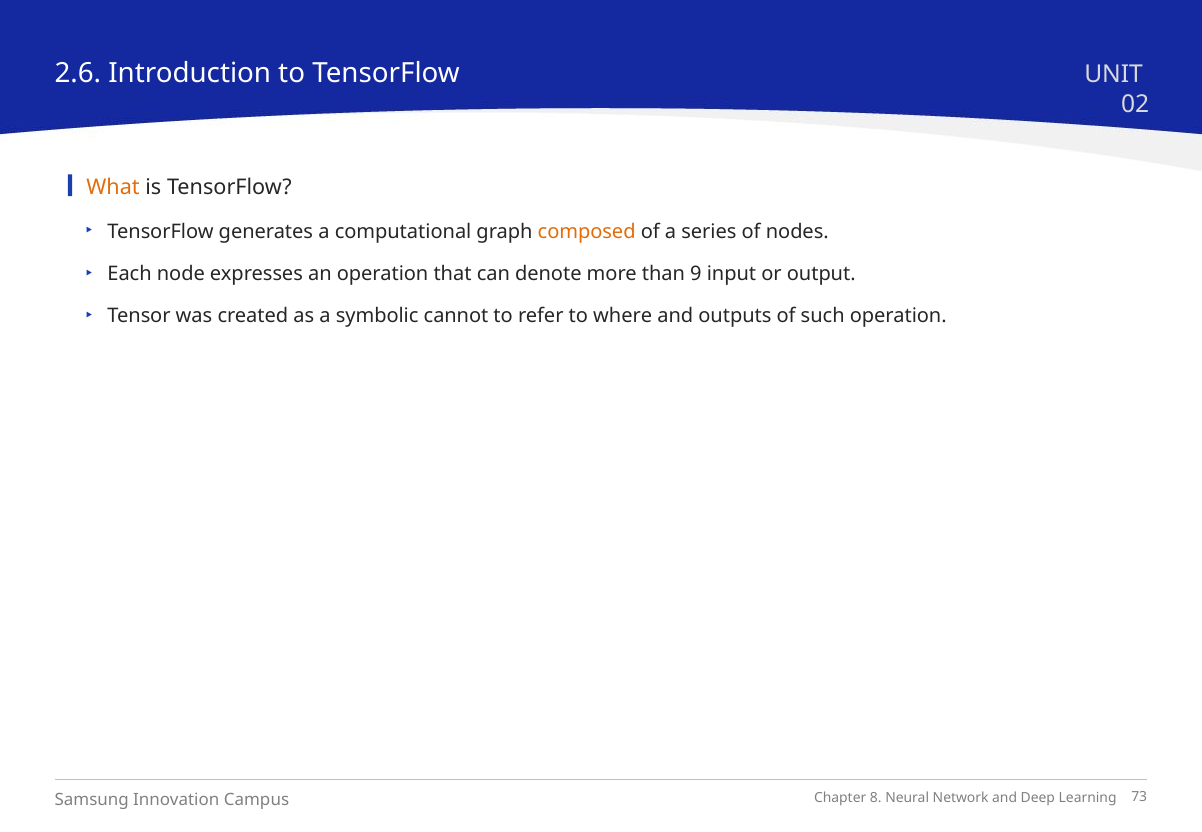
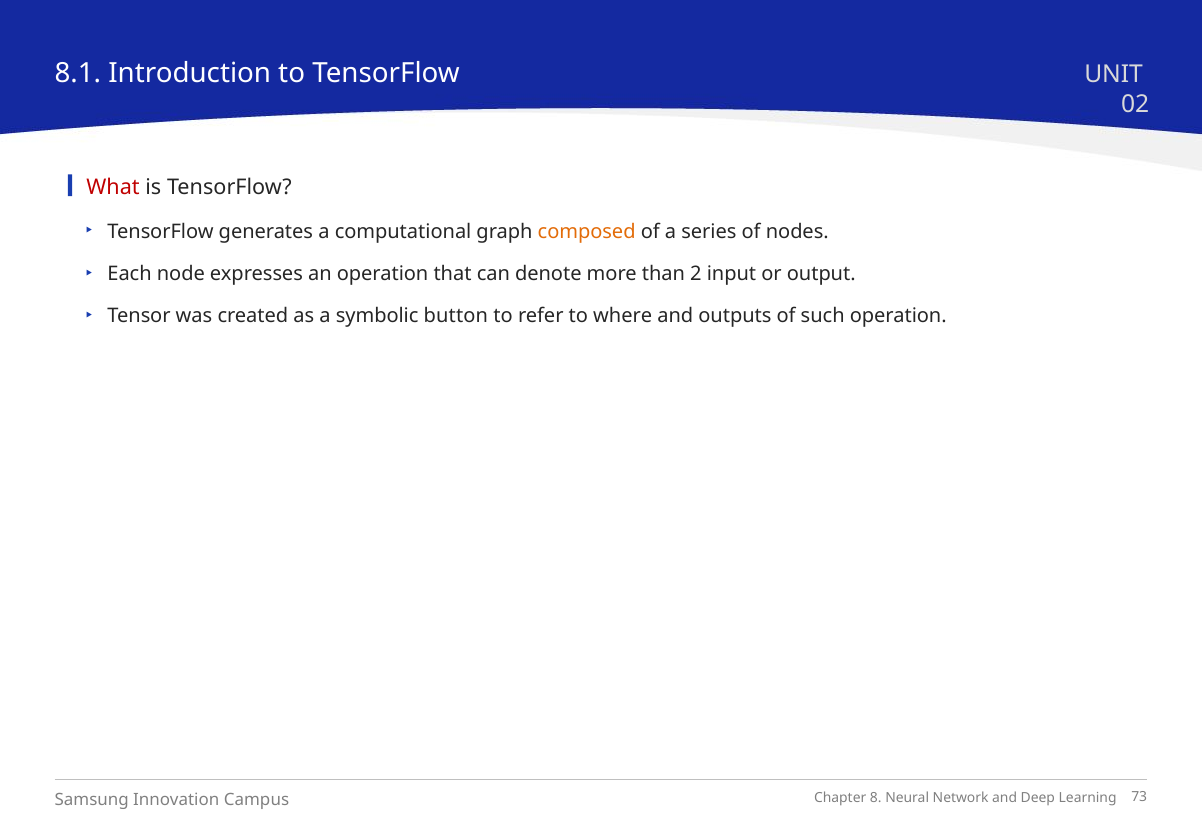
2.6: 2.6 -> 8.1 (78, 73)
What colour: orange -> red (113, 188)
9: 9 -> 2 (696, 274)
cannot: cannot -> button (456, 316)
